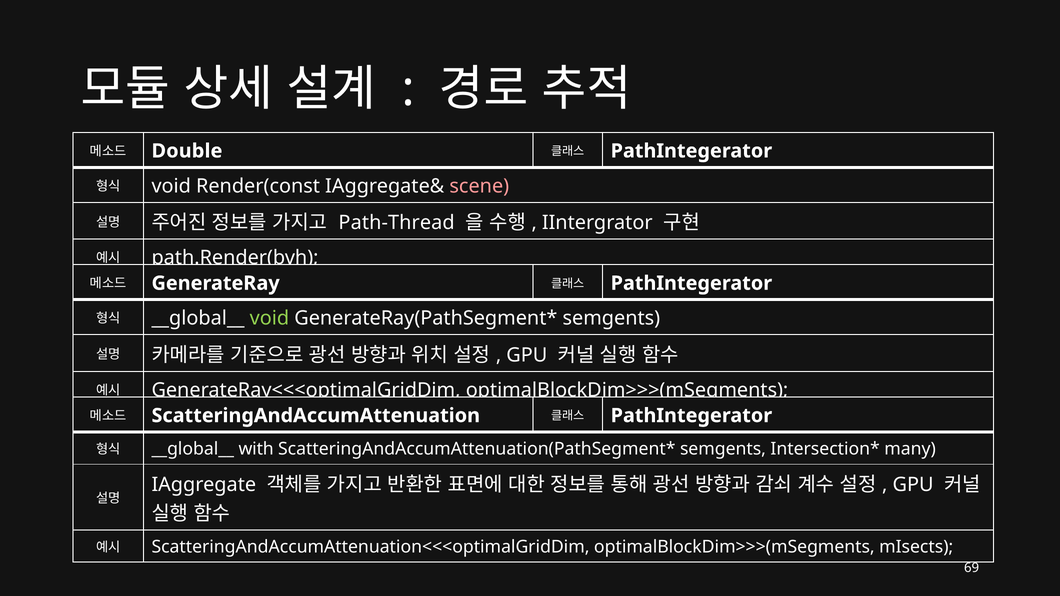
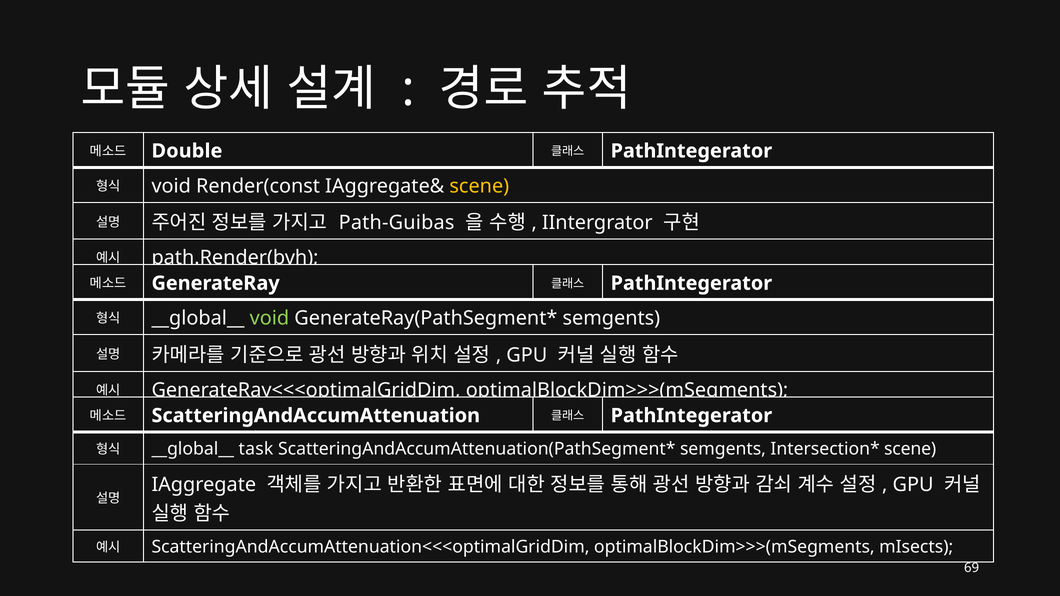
scene colour: pink -> yellow (479, 186)
Path-Thread: Path-Thread -> Path-Guibas (397, 223)
with: with -> task (256, 449)
many: many -> scene (910, 449)
